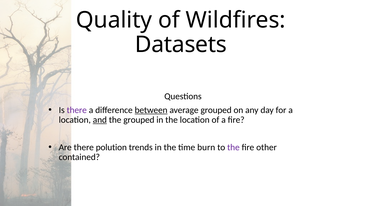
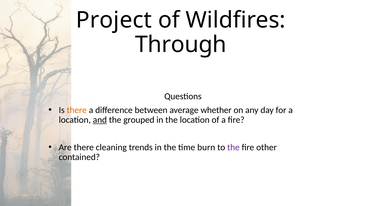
Quality: Quality -> Project (114, 20)
Datasets: Datasets -> Through (181, 45)
there colour: purple -> orange (77, 110)
between underline: present -> none (151, 110)
average grouped: grouped -> whether (216, 110)
polution: polution -> cleaning (111, 147)
